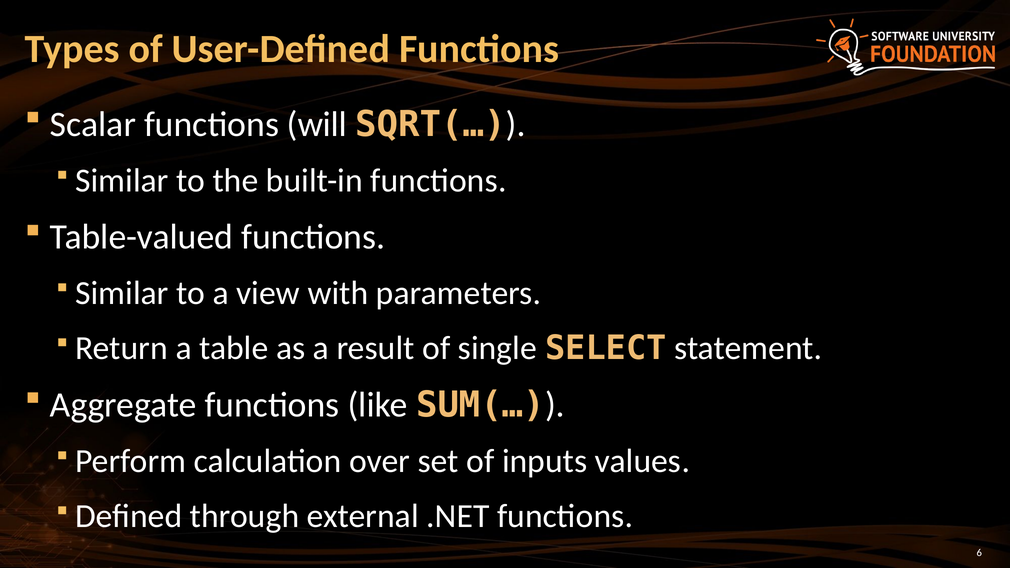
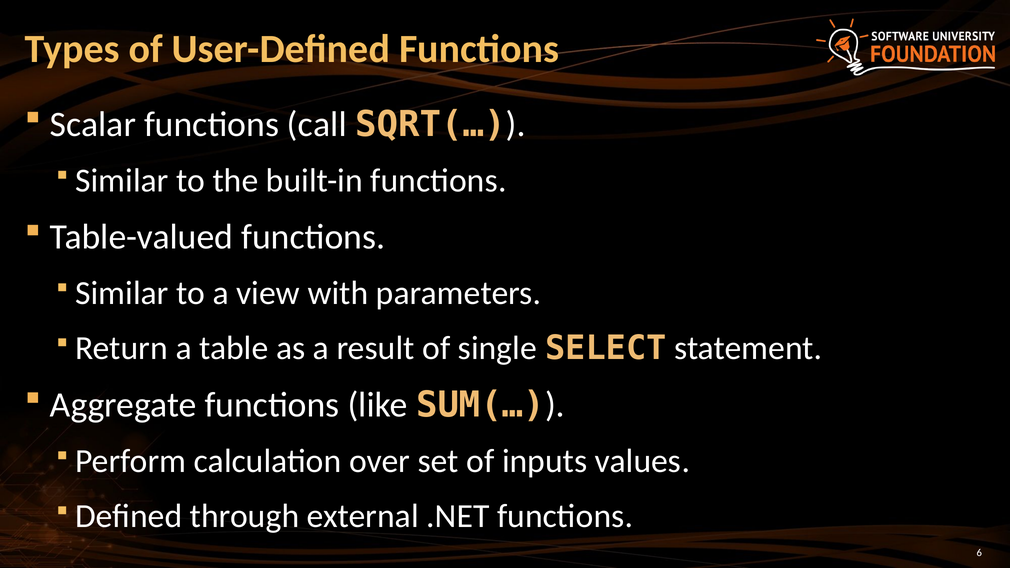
will: will -> call (317, 124)
